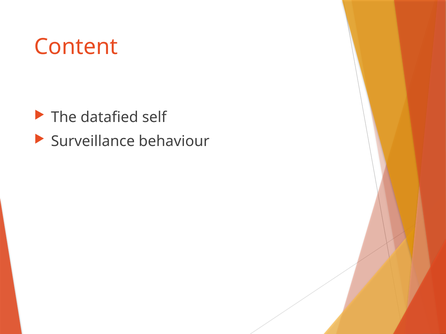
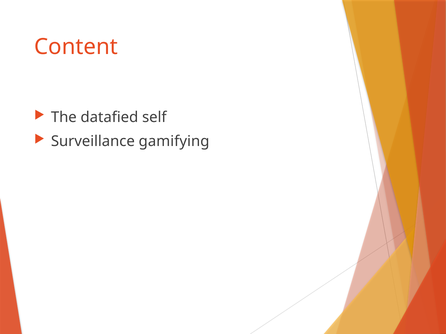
behaviour: behaviour -> gamifying (174, 142)
